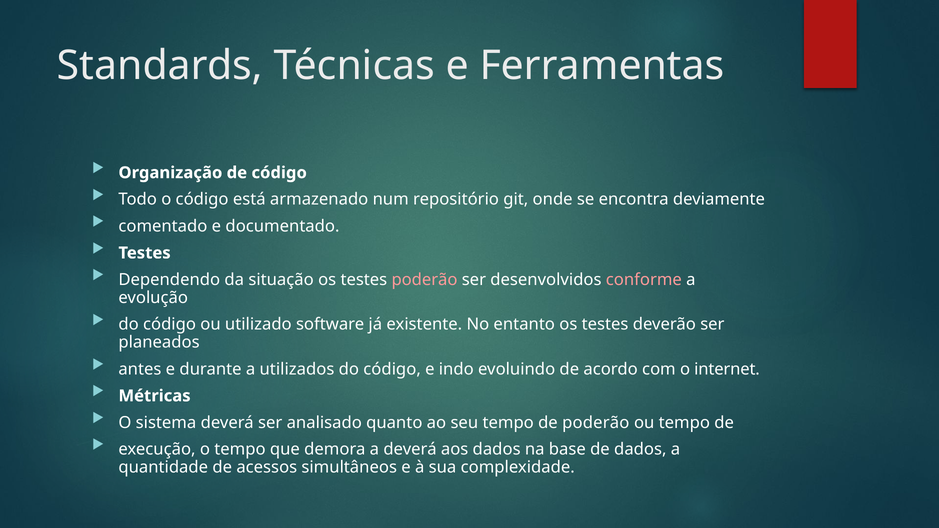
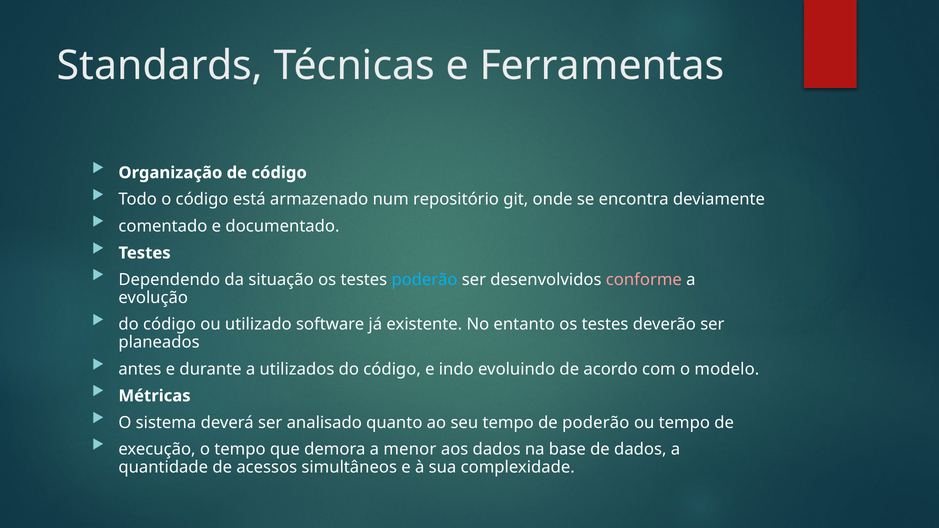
poderão colour: pink -> light blue (424, 280)
internet: internet -> modelo (727, 369)
a deverá: deverá -> menor (410, 450)
